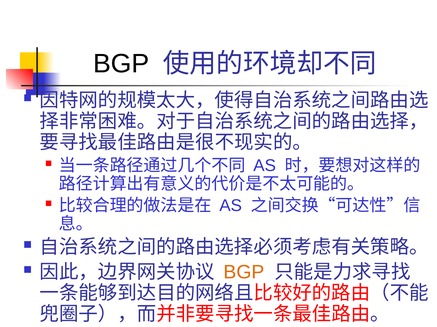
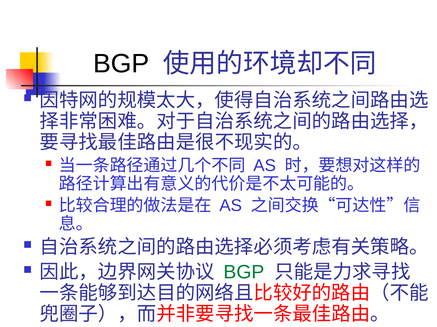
BGP colour: orange -> green (244, 273)
